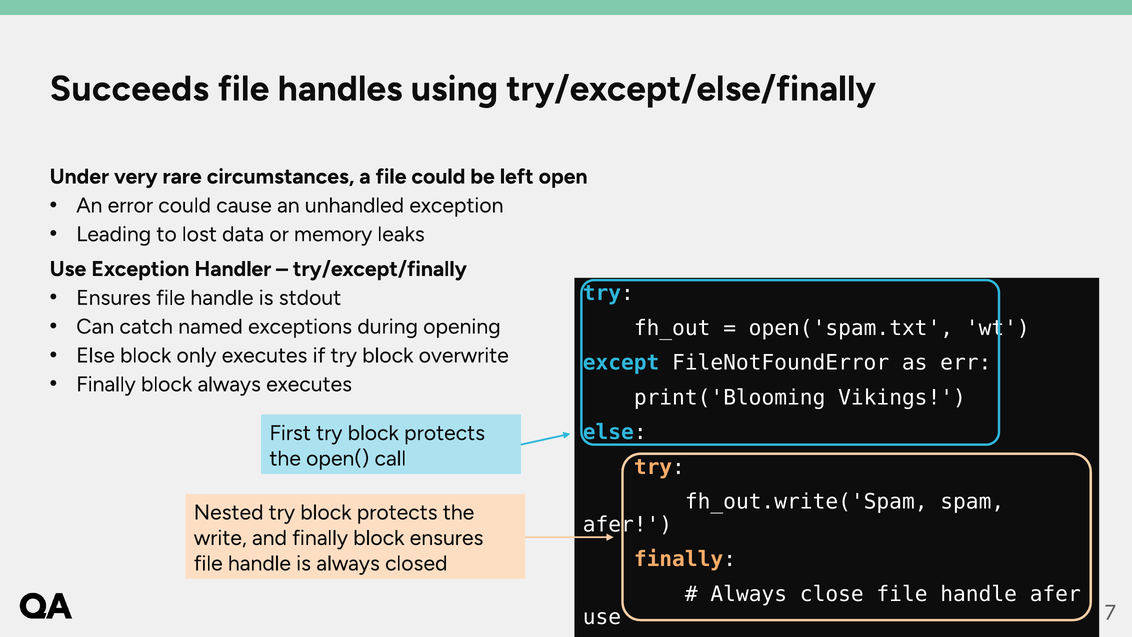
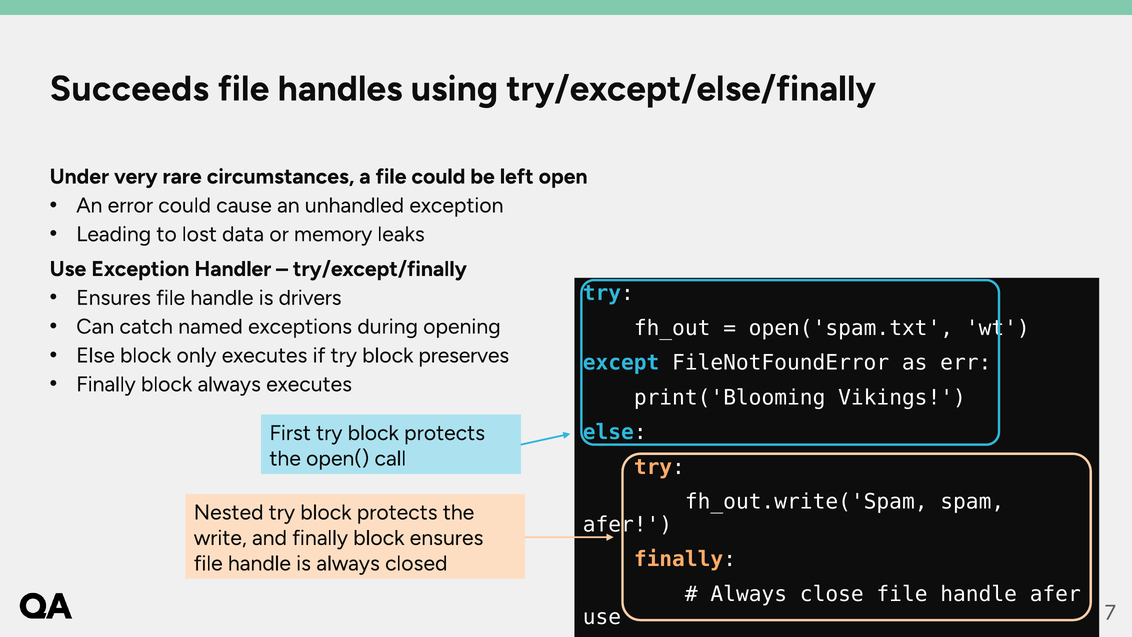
stdout: stdout -> drivers (310, 298)
overwrite: overwrite -> preserves (464, 355)
